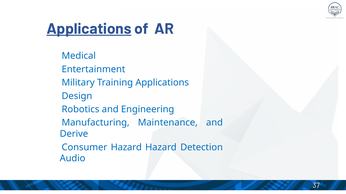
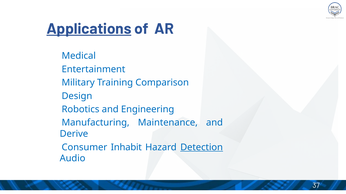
Training Applications: Applications -> Comparison (162, 83)
Consumer Hazard: Hazard -> Inhabit (126, 148)
Detection underline: none -> present (202, 148)
